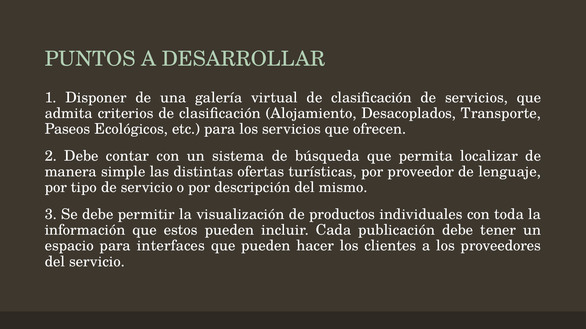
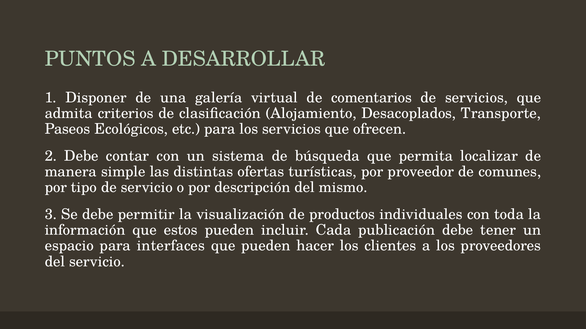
virtual de clasificación: clasificación -> comentarios (372, 98)
lenguaje: lenguaje -> comunes (510, 172)
